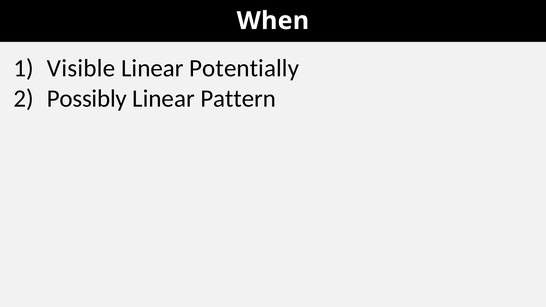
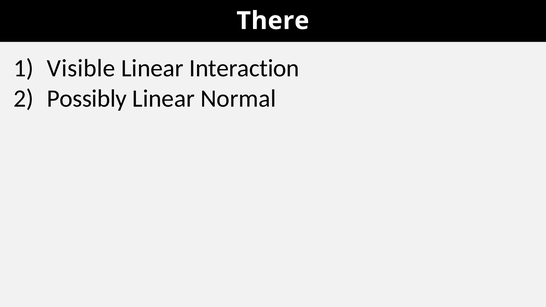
When: When -> There (273, 21)
Potentially: Potentially -> Interaction (244, 68)
Pattern: Pattern -> Normal (238, 98)
